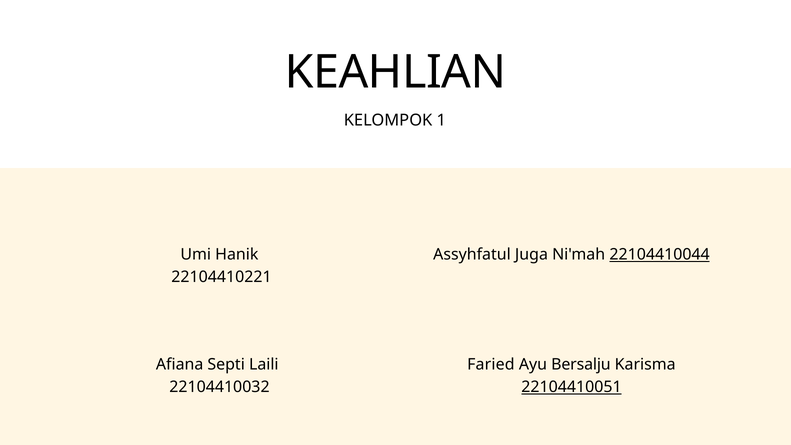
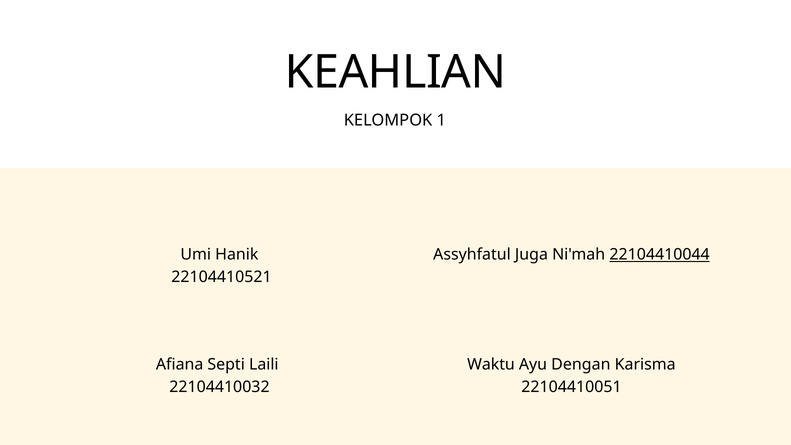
22104410221: 22104410221 -> 22104410521 (222, 277)
Faried: Faried -> Waktu (491, 365)
Bersalju: Bersalju -> Dengan (581, 365)
22104410051 underline: present -> none (571, 387)
